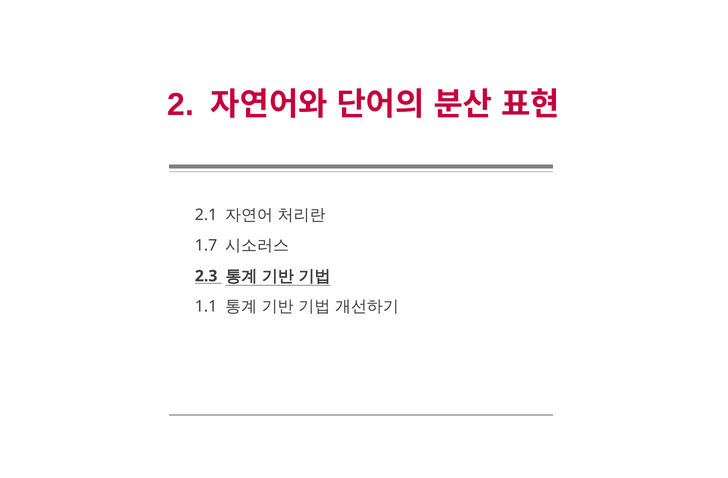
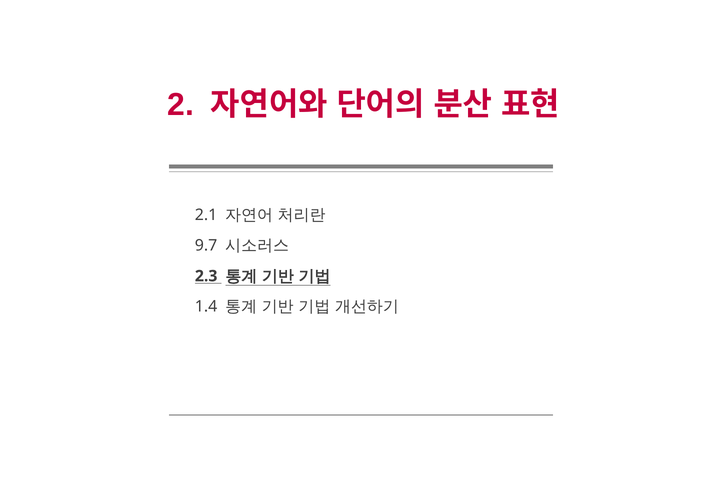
1.7: 1.7 -> 9.7 (206, 246)
1.1: 1.1 -> 1.4 (206, 307)
